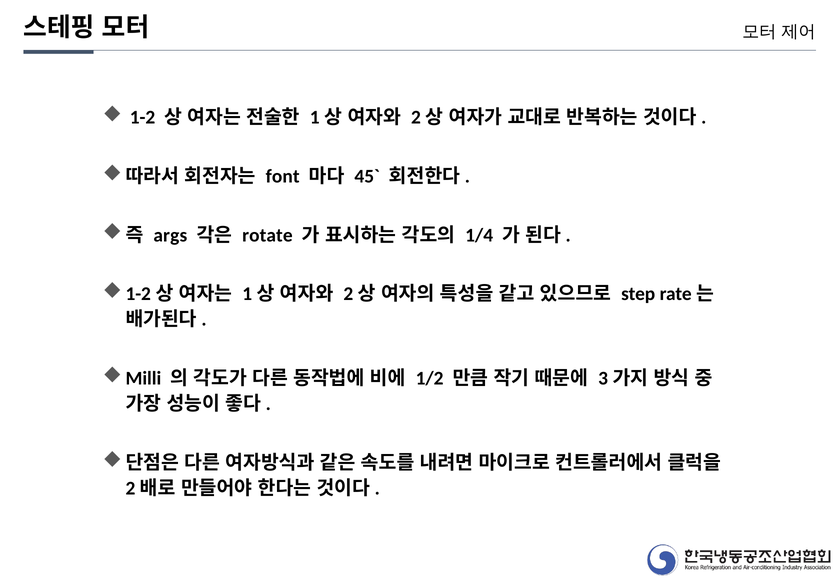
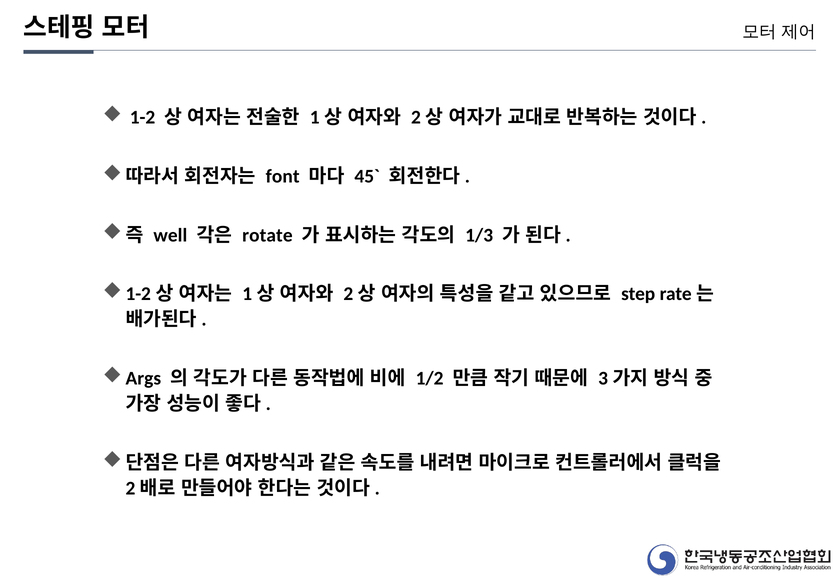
args: args -> well (170, 235)
1/4: 1/4 -> 1/3 (479, 235)
Milli: Milli -> Args (143, 378)
